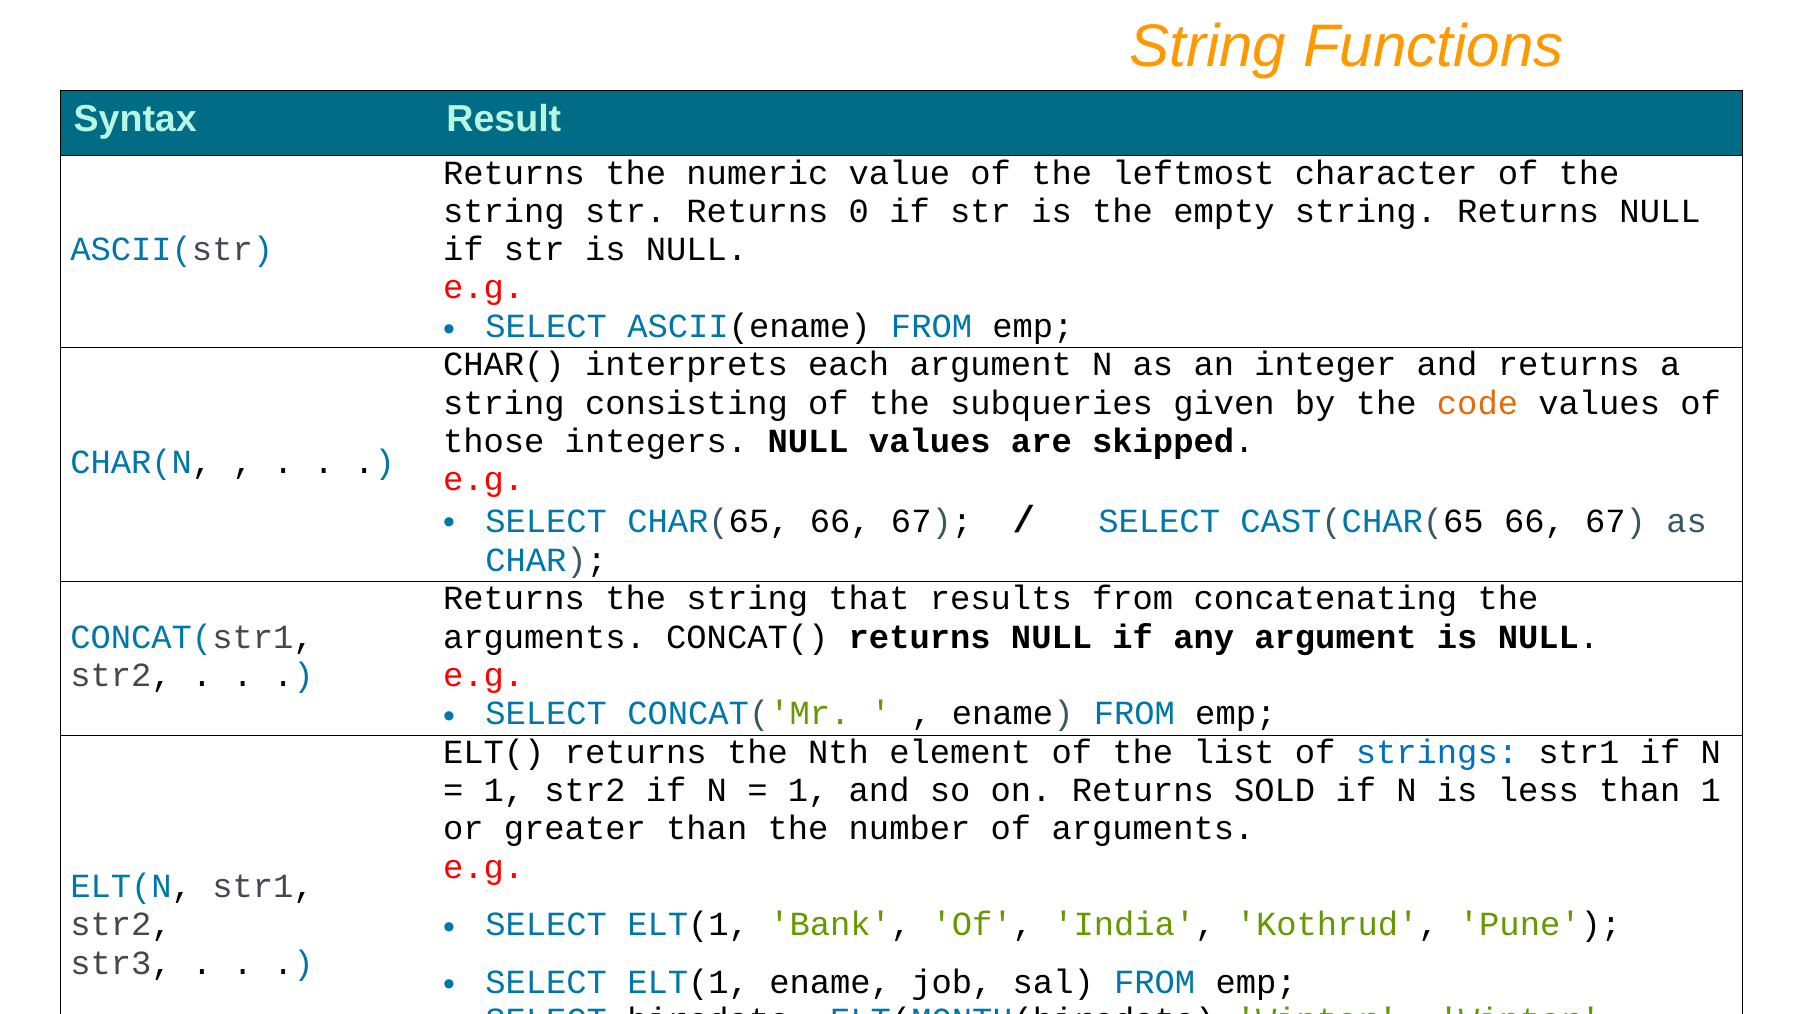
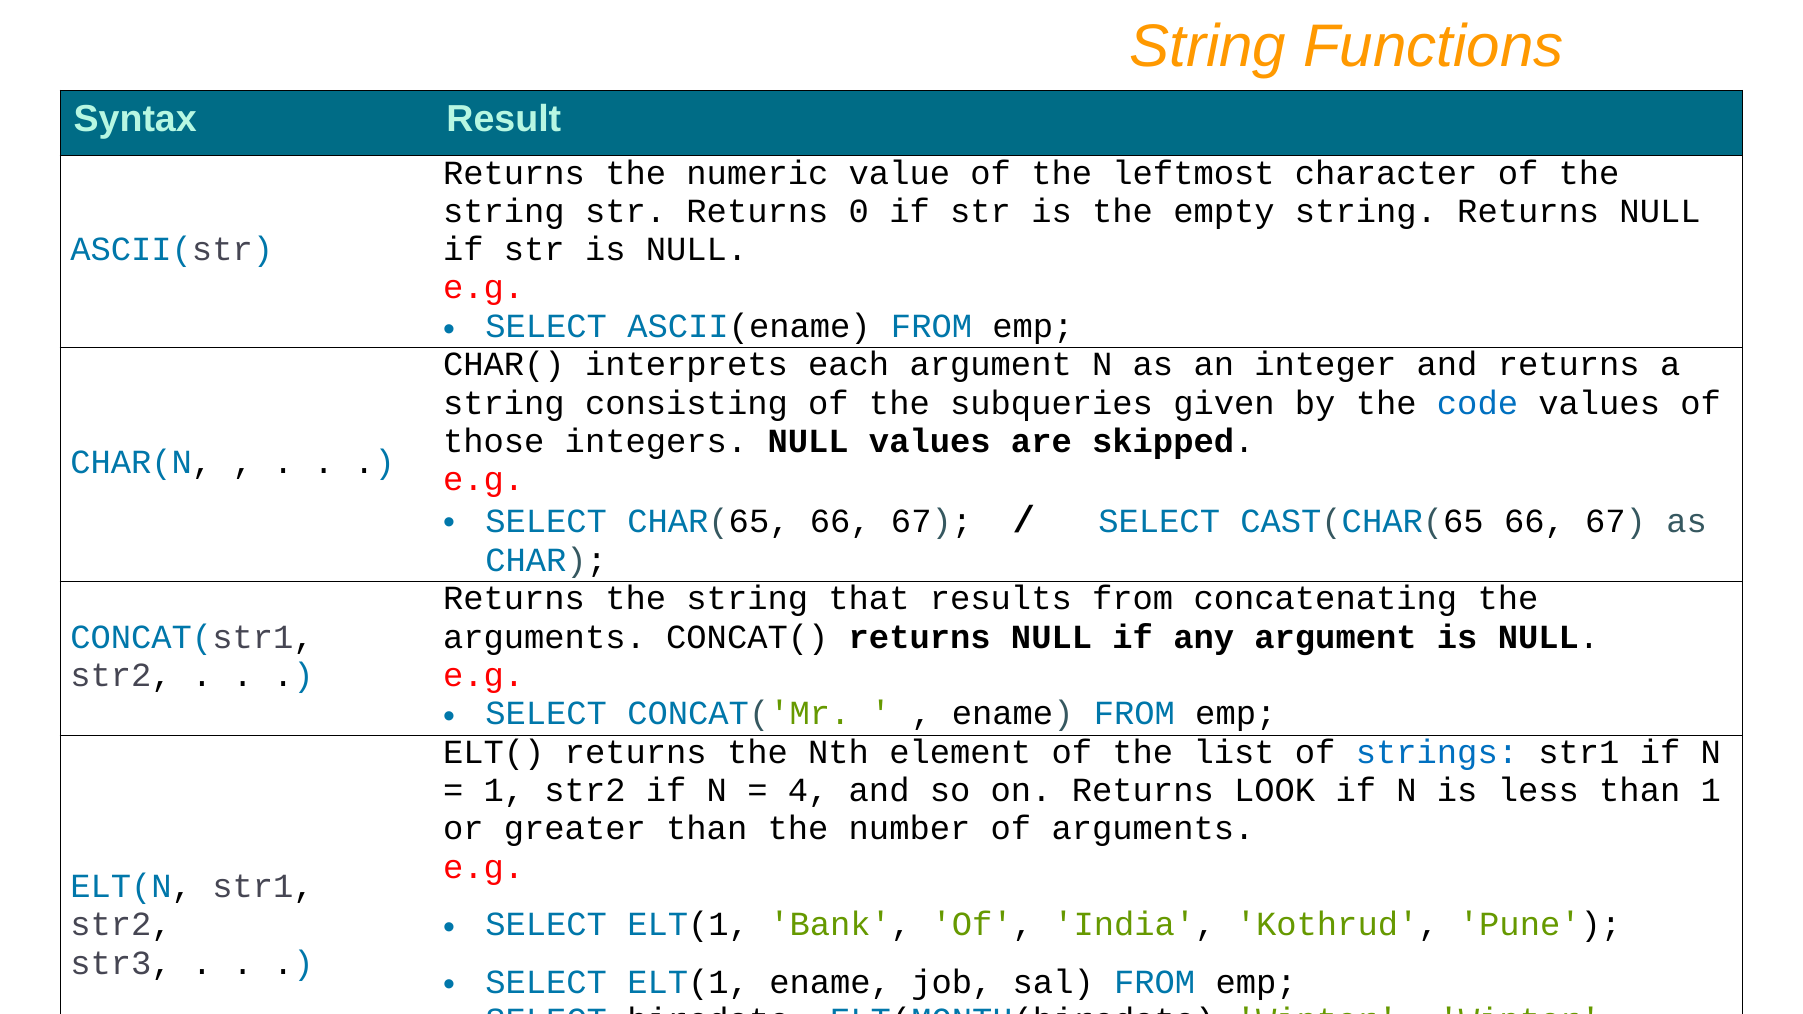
code colour: orange -> blue (1478, 403)
1: 1 -> 4 (808, 791)
SOLD: SOLD -> LOOK (1275, 791)
